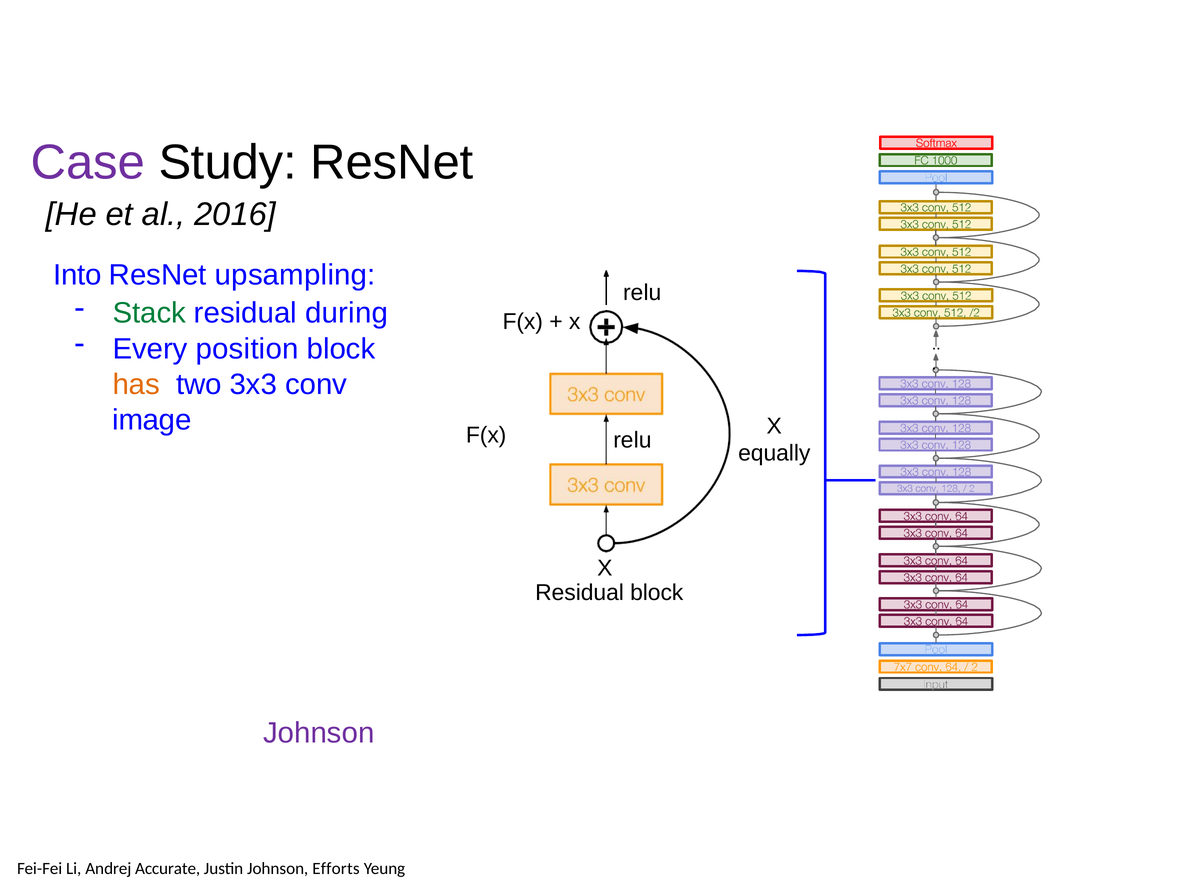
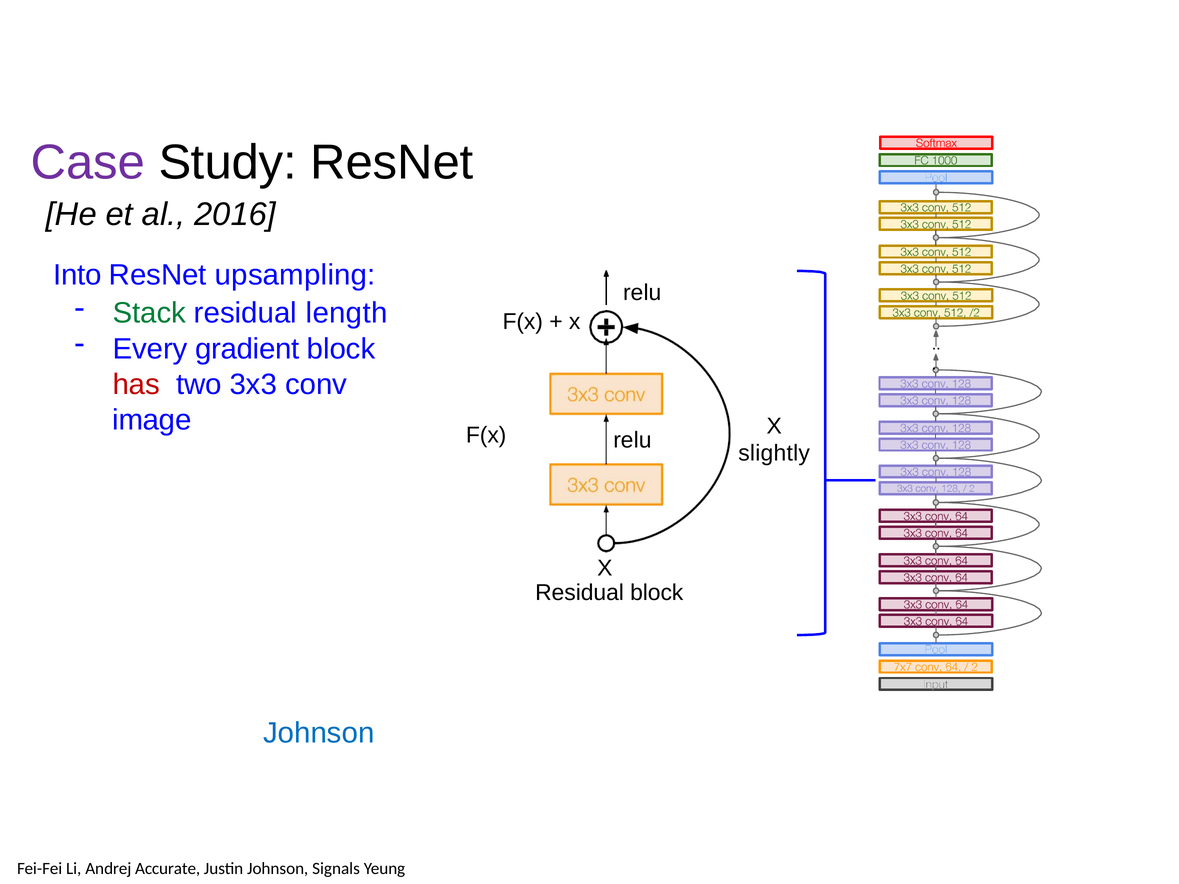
during: during -> length (347, 313)
position: position -> gradient (247, 349)
has colour: orange -> red (136, 385)
equally: equally -> slightly (774, 453)
Johnson colour: purple -> blue (319, 733)
Efforts: Efforts -> Signals (336, 869)
